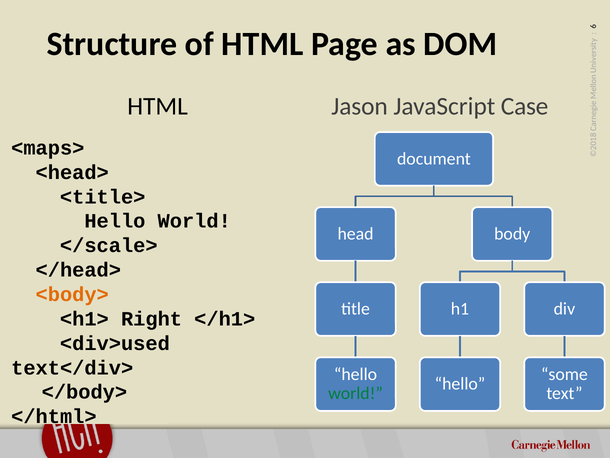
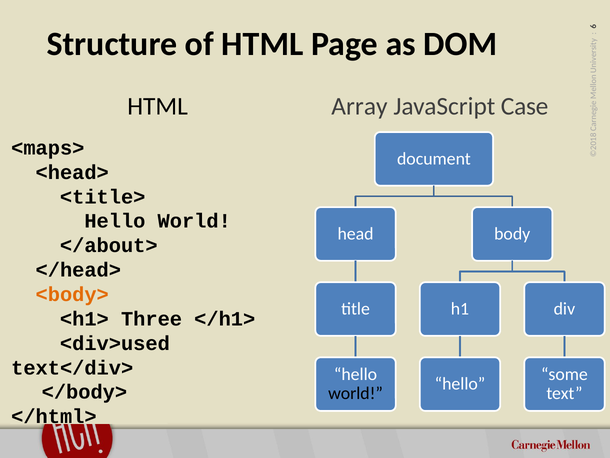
Jason: Jason -> Array (359, 106)
</scale>: </scale> -> </about> (109, 245)
Right: Right -> Three (152, 319)
world colour: green -> black (355, 393)
